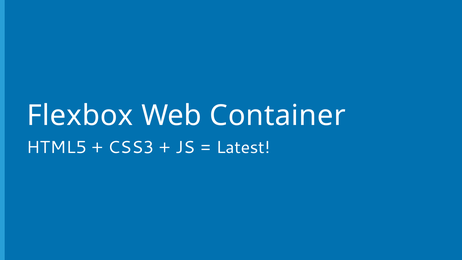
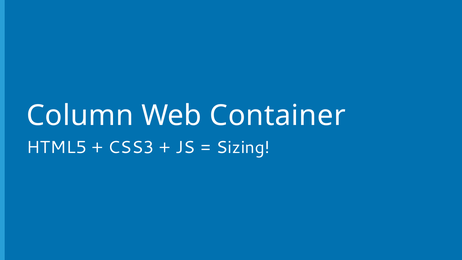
Flexbox: Flexbox -> Column (80, 115)
Latest: Latest -> Sizing (243, 147)
